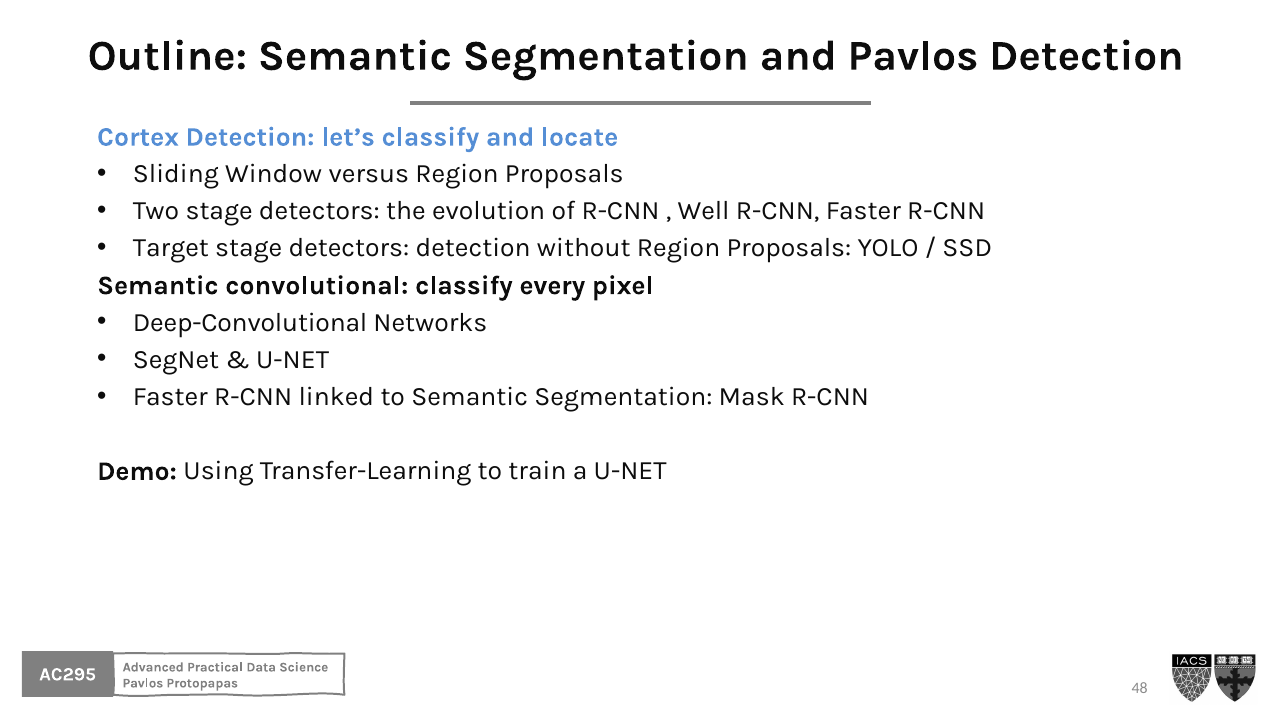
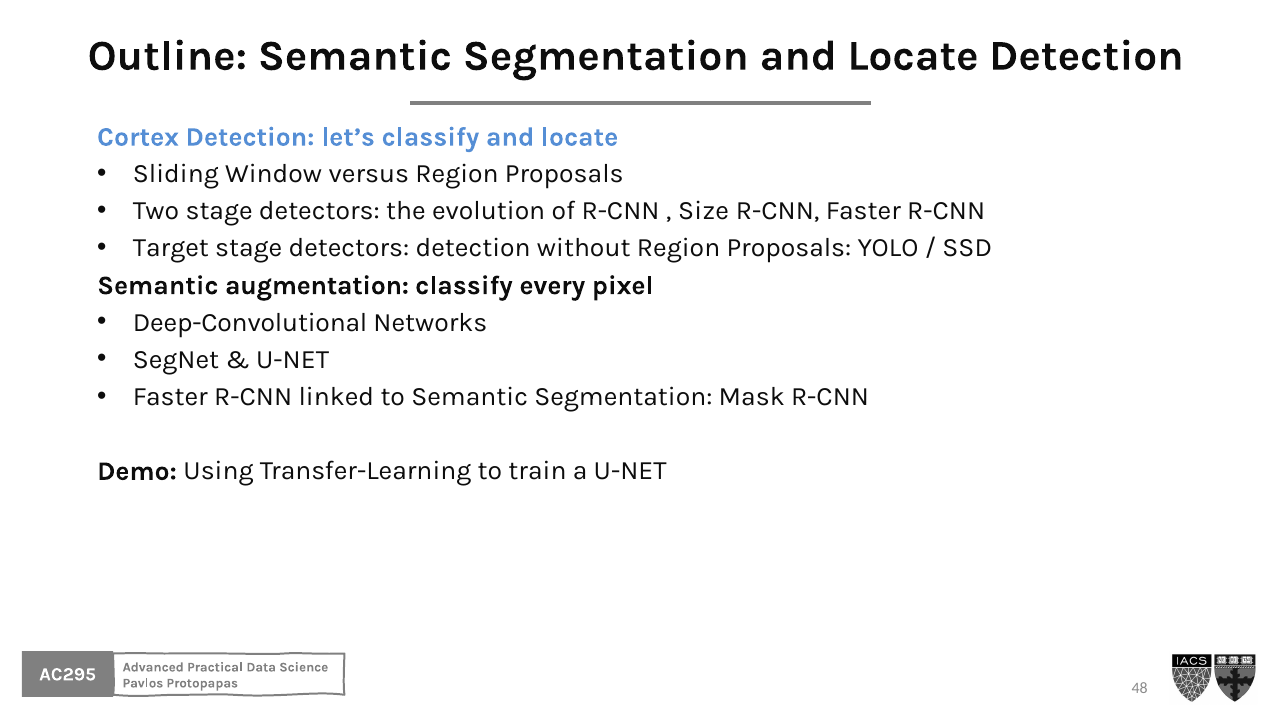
Segmentation and Pavlos: Pavlos -> Locate (913, 56)
Well: Well -> Size (704, 211)
convolutional: convolutional -> augmentation (317, 285)
